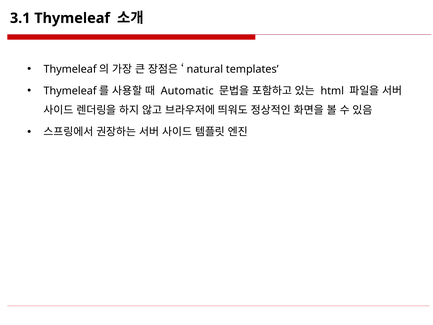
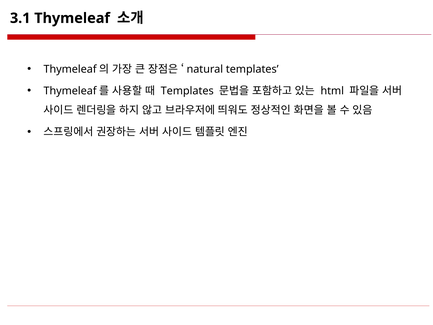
Automatic: Automatic -> Templates (187, 91)
